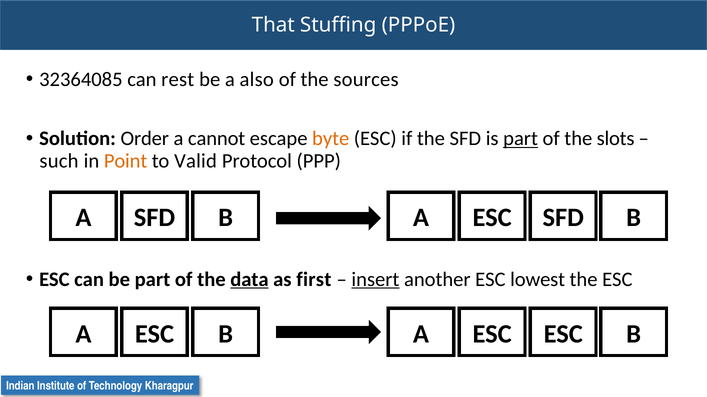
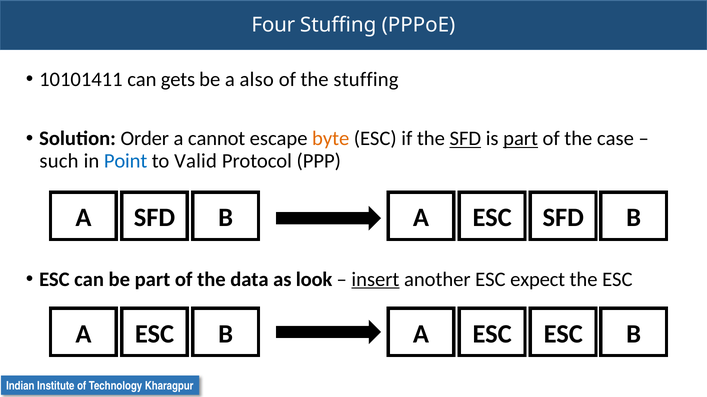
That: That -> Four (273, 25)
32364085: 32364085 -> 10101411 (81, 80)
rest: rest -> gets (178, 80)
the sources: sources -> stuffing (366, 80)
SFD underline: none -> present (465, 139)
slots: slots -> case (615, 139)
Point colour: orange -> blue (126, 161)
data underline: present -> none (249, 280)
first: first -> look (314, 280)
lowest: lowest -> expect (538, 280)
